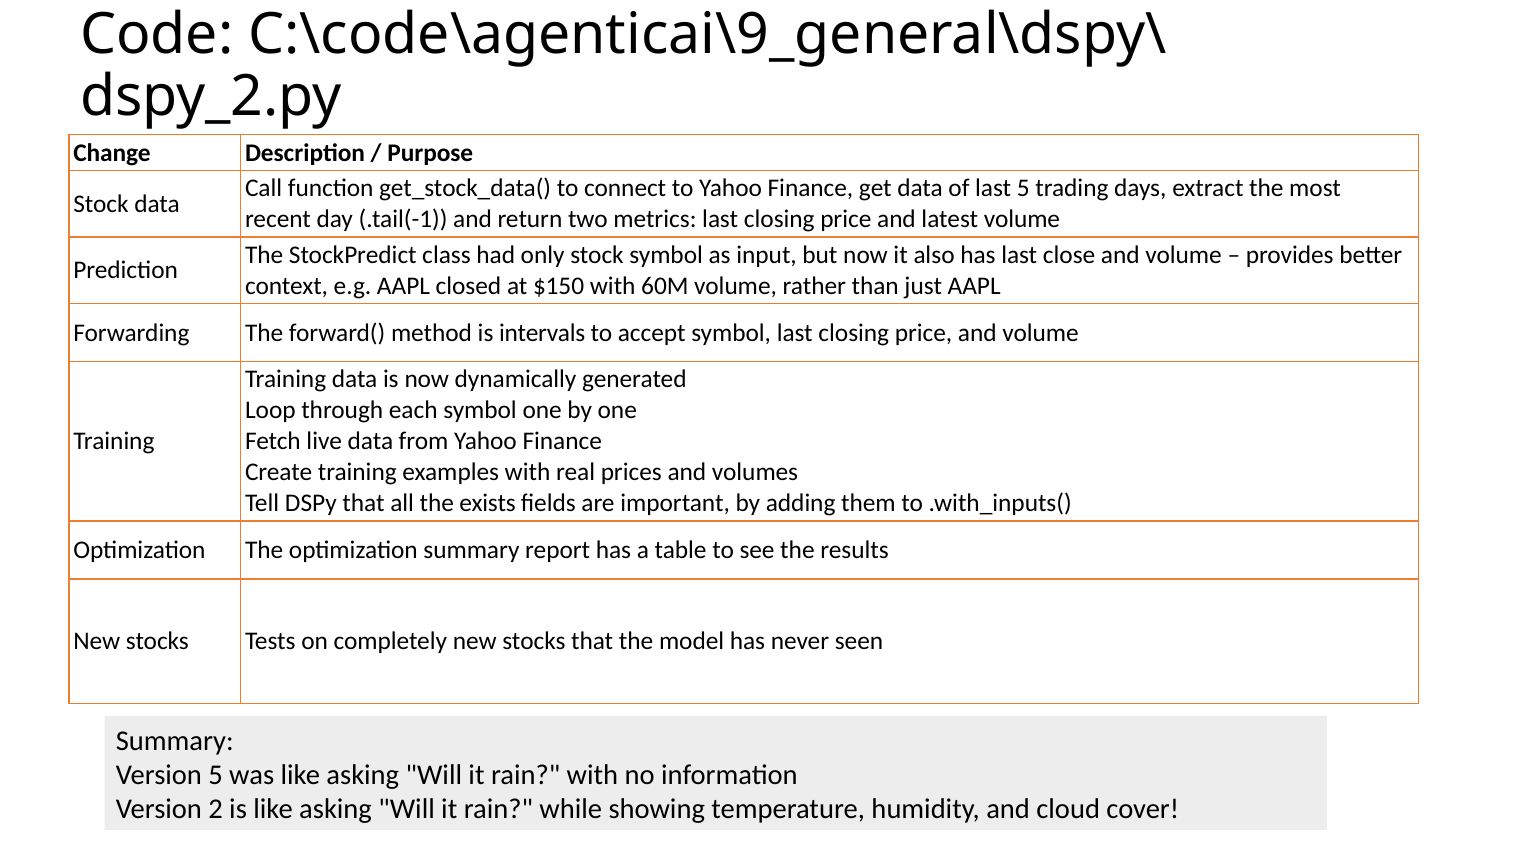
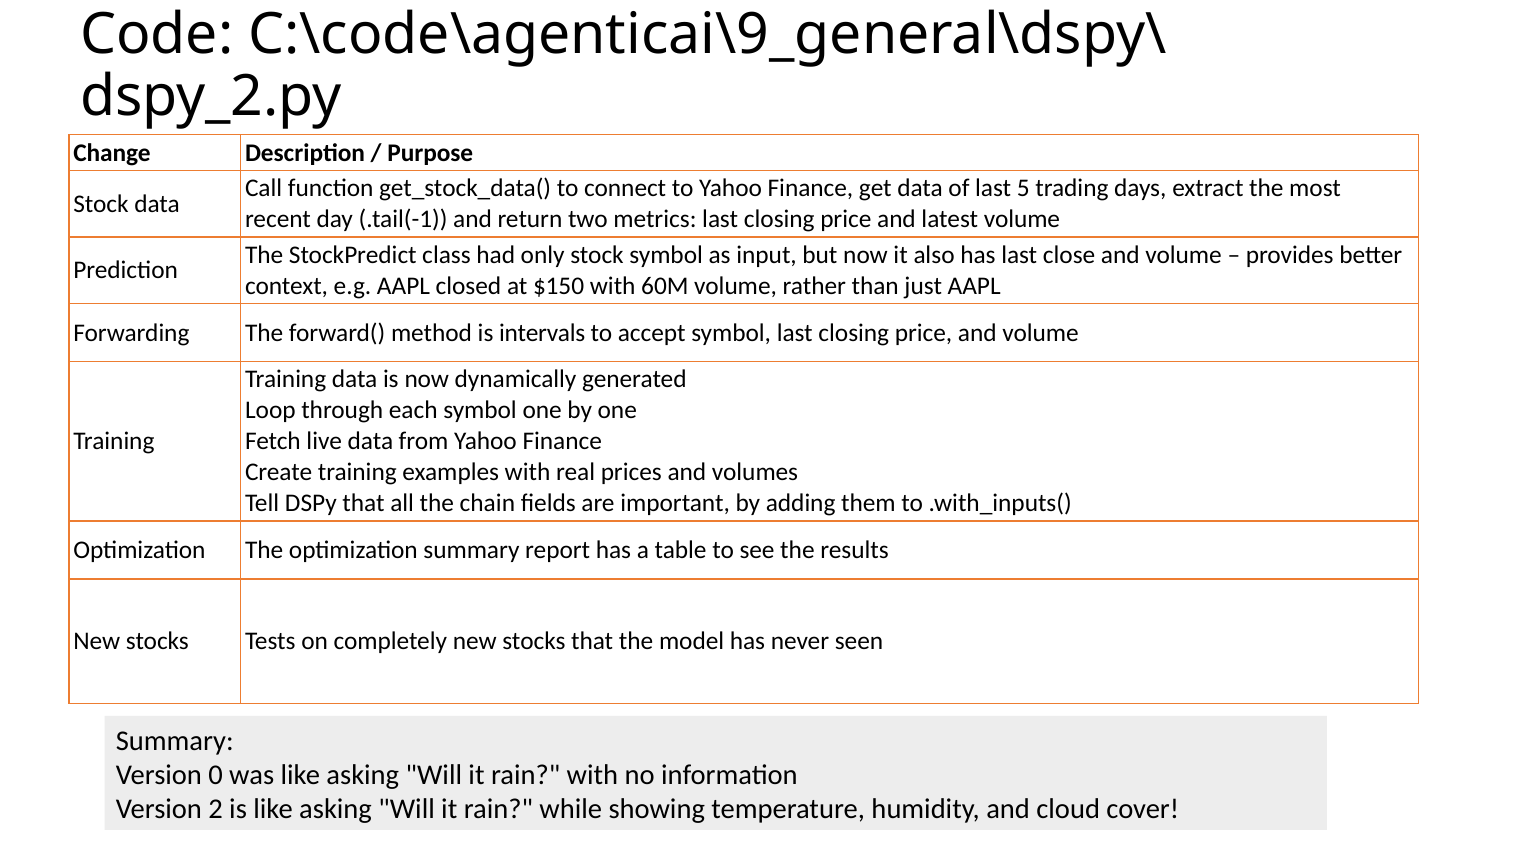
exists: exists -> chain (487, 503)
Version 5: 5 -> 0 (216, 775)
